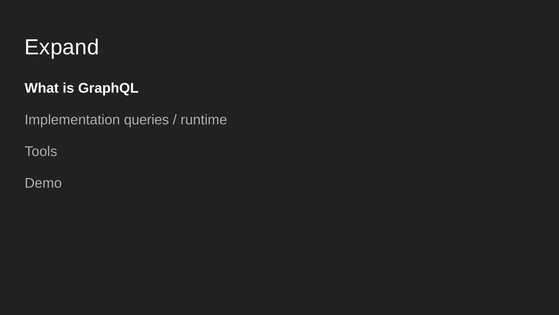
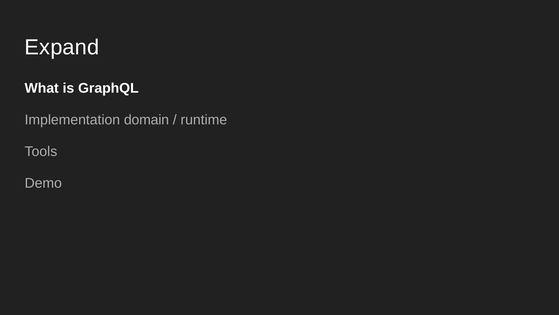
queries: queries -> domain (147, 120)
